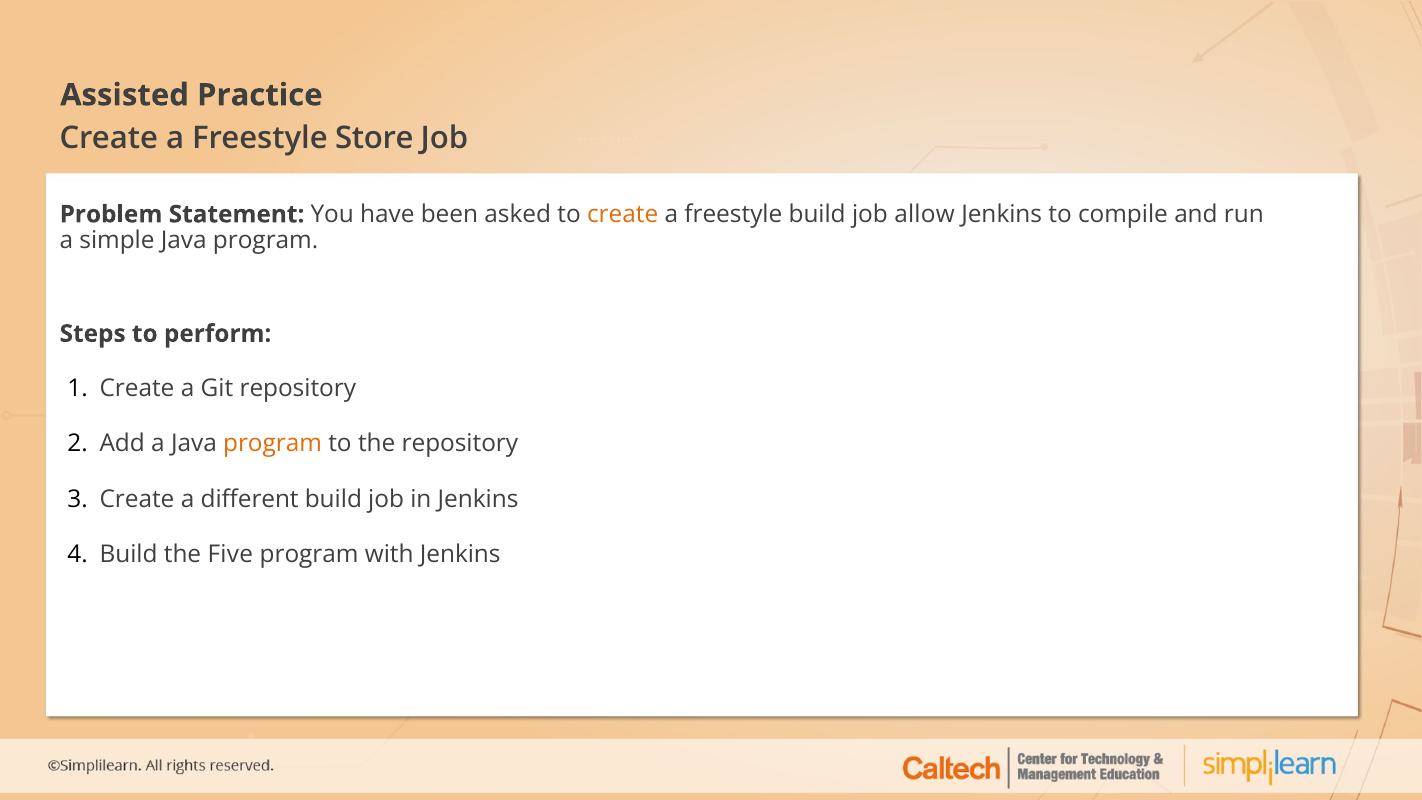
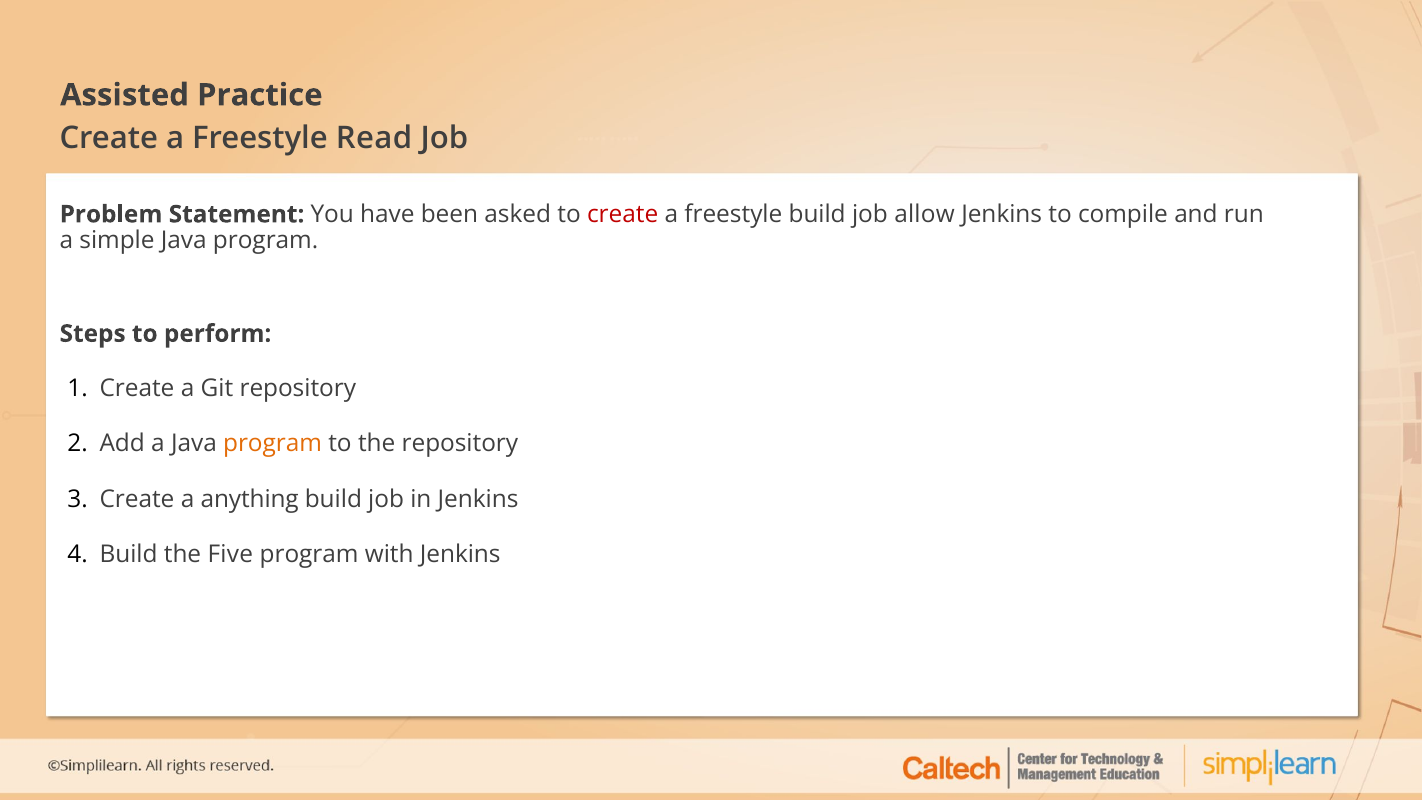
Store: Store -> Read (374, 138)
create colour: orange -> red (623, 214)
different: different -> anything (250, 499)
